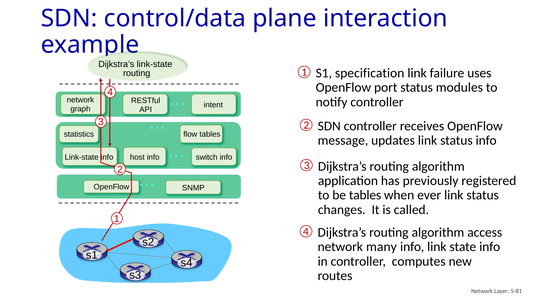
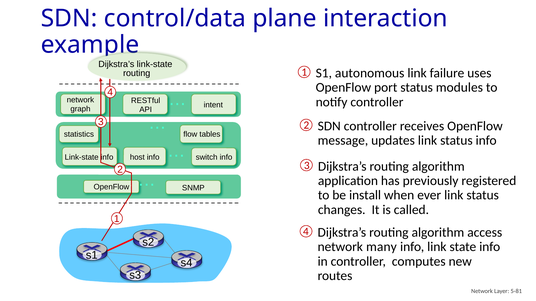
specification: specification -> autonomous (370, 73)
be tables: tables -> install (365, 195)
